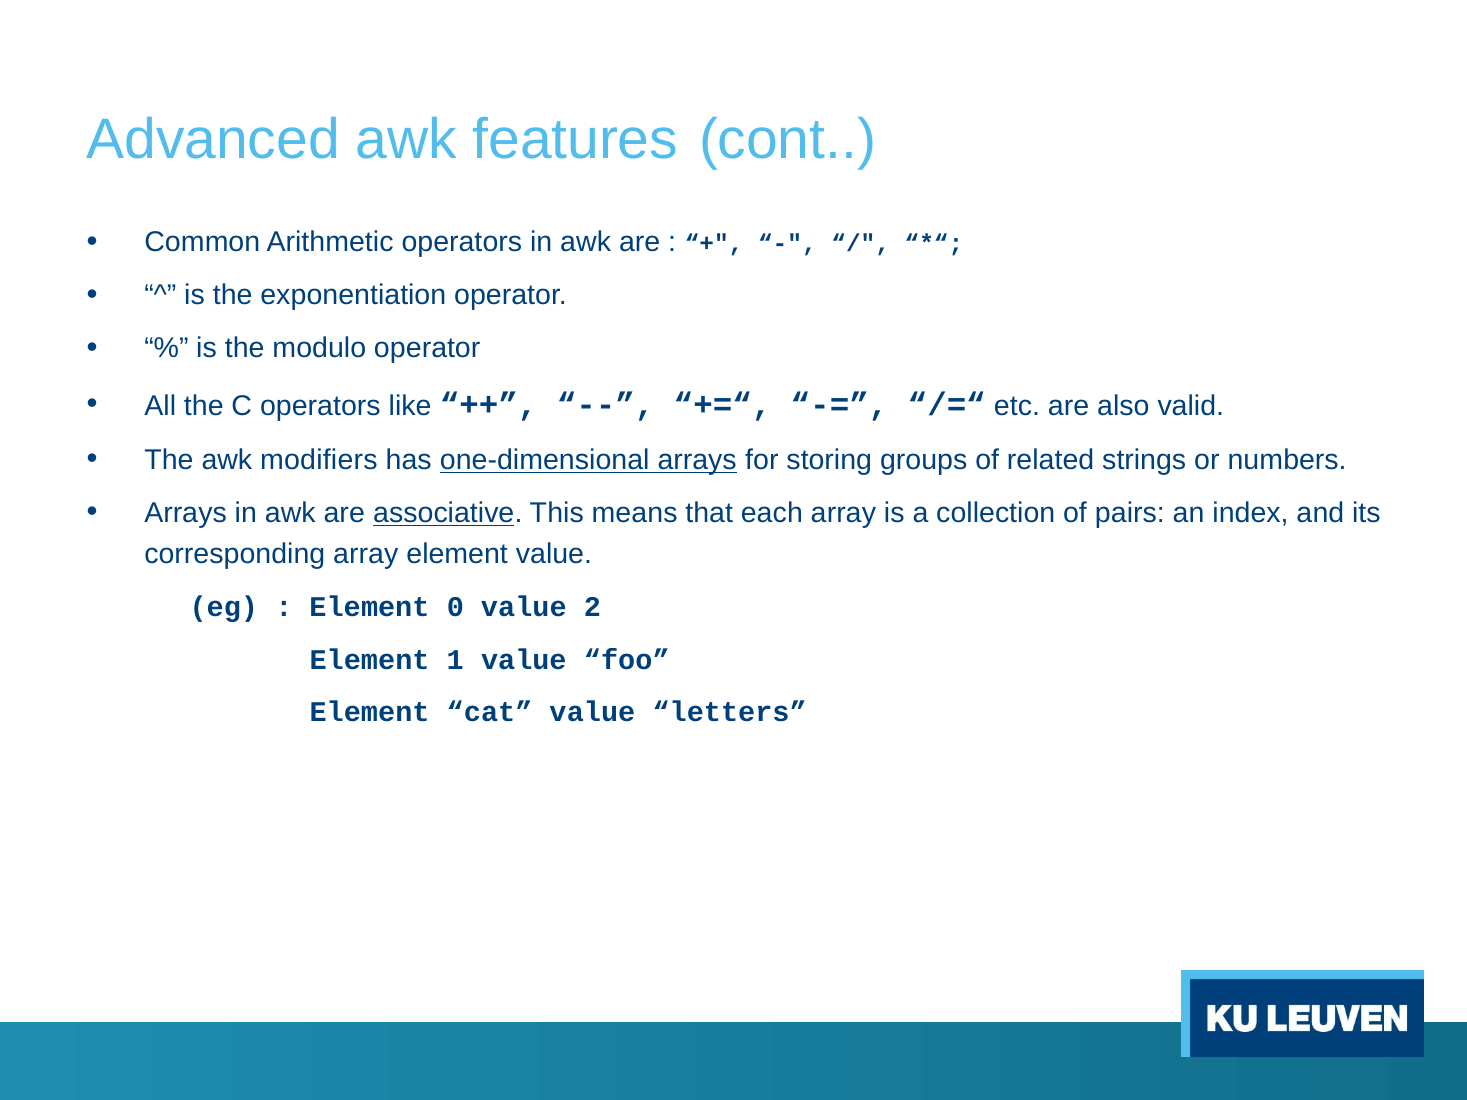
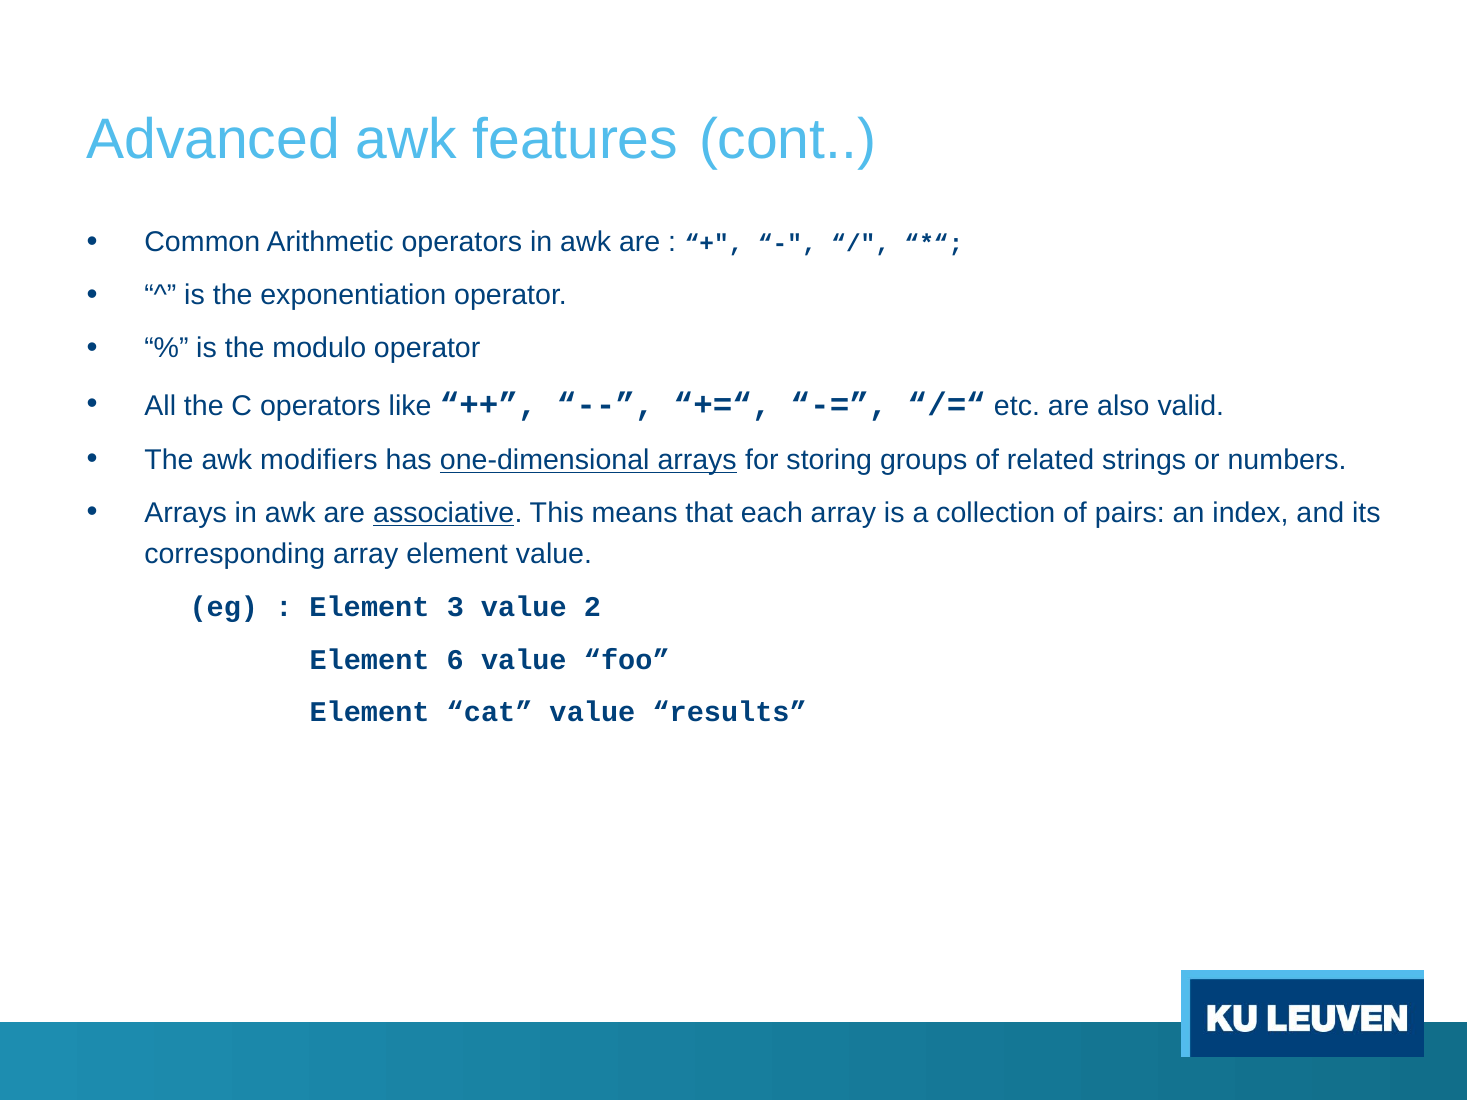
0: 0 -> 3 (455, 607)
1: 1 -> 6 (455, 660)
letters: letters -> results (730, 713)
